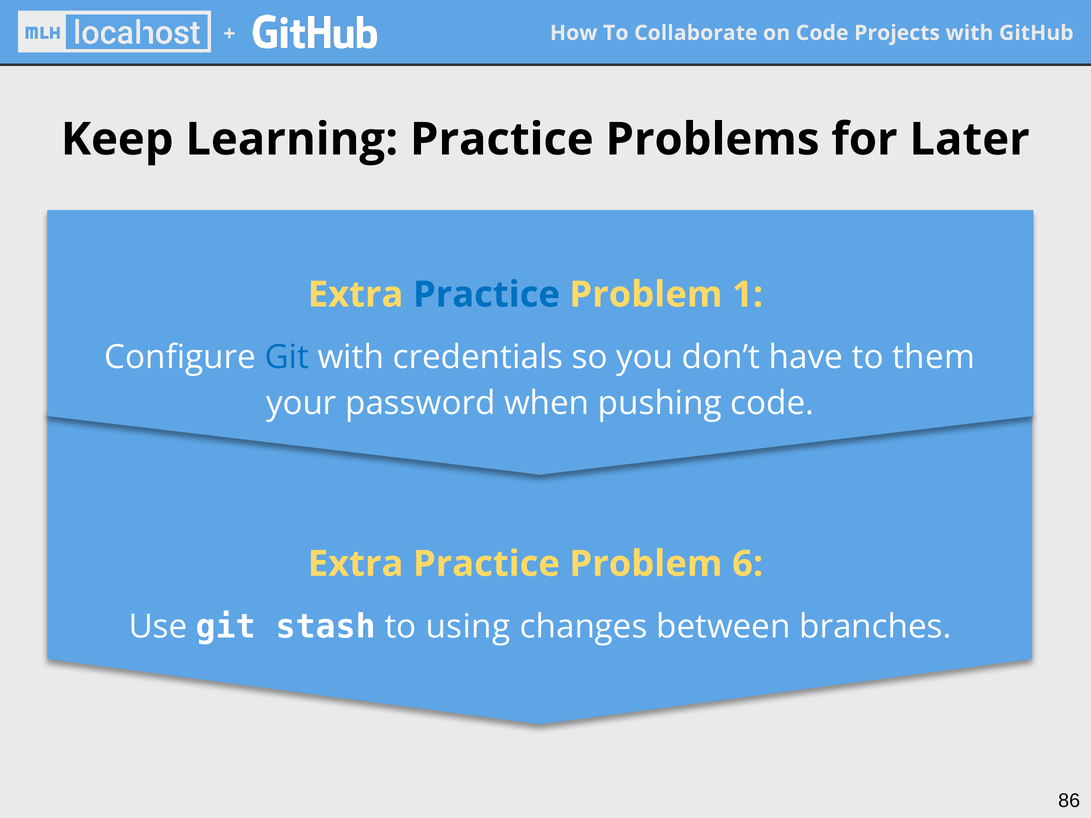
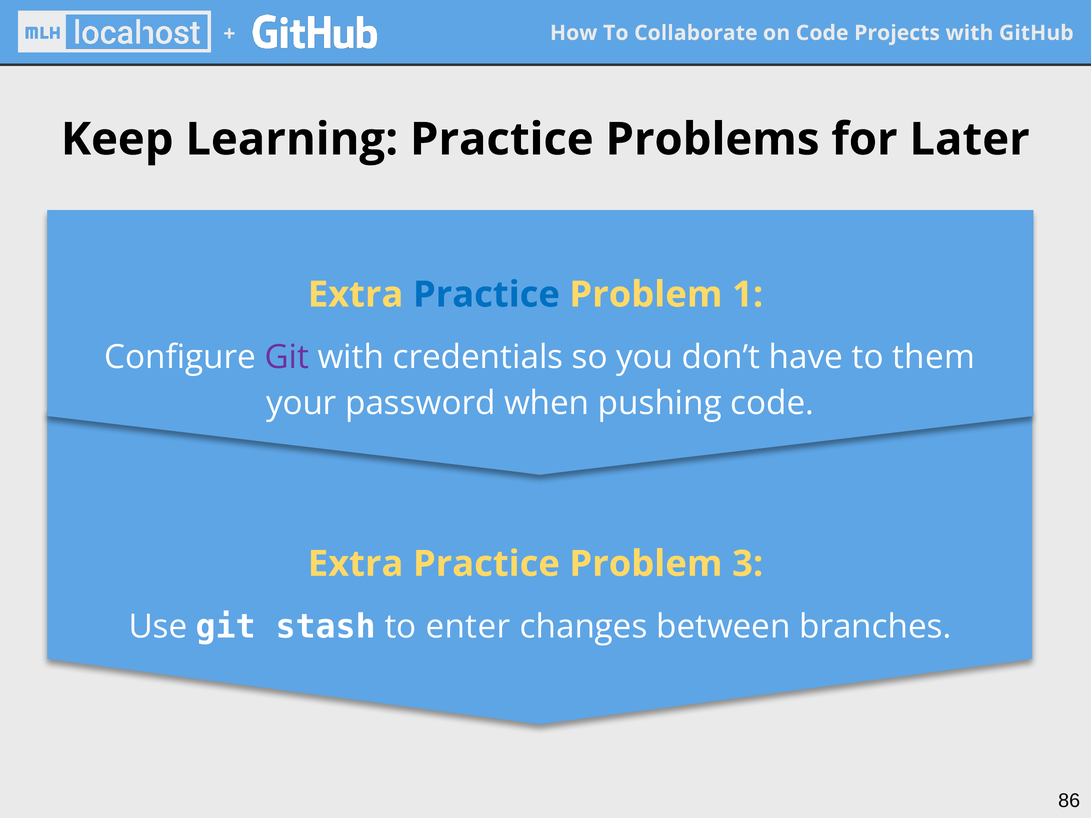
Git colour: blue -> purple (287, 357)
6: 6 -> 3 (748, 564)
using: using -> enter (468, 627)
